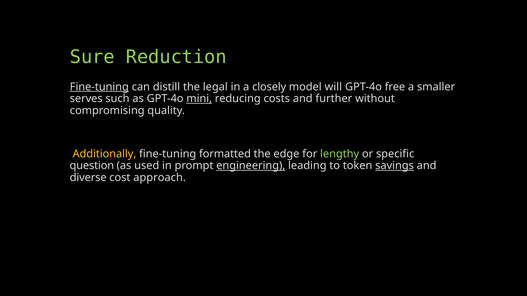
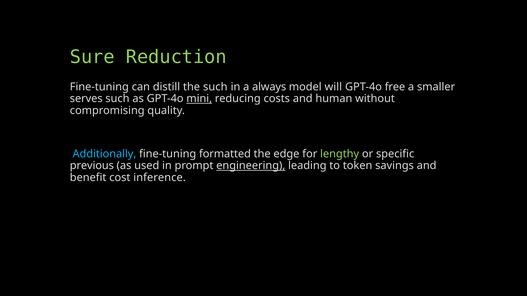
Fine-tuning underline: present -> none (99, 87)
the legal: legal -> such (215, 87)
closely: closely -> always (269, 87)
further: further -> human (334, 99)
Additionally colour: yellow -> light blue (104, 154)
question: question -> previous (92, 166)
savings underline: present -> none (395, 166)
diverse: diverse -> benefit (88, 178)
approach: approach -> inference (160, 178)
